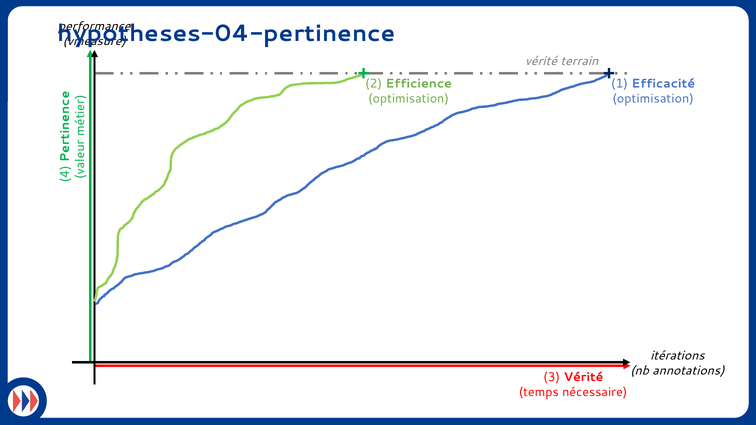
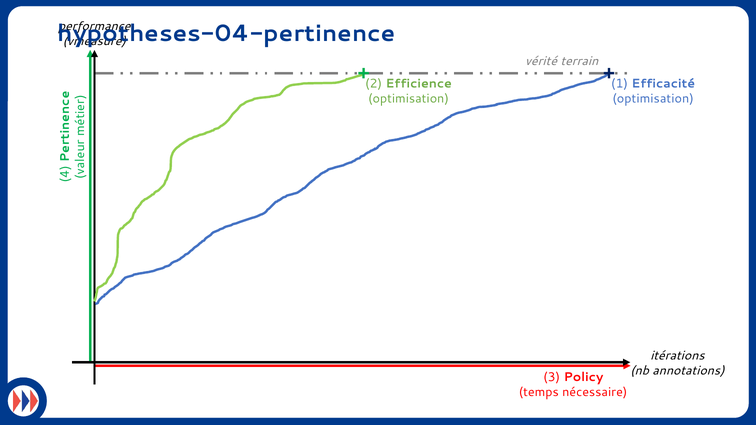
3 Vérité: Vérité -> Policy (583, 377)
